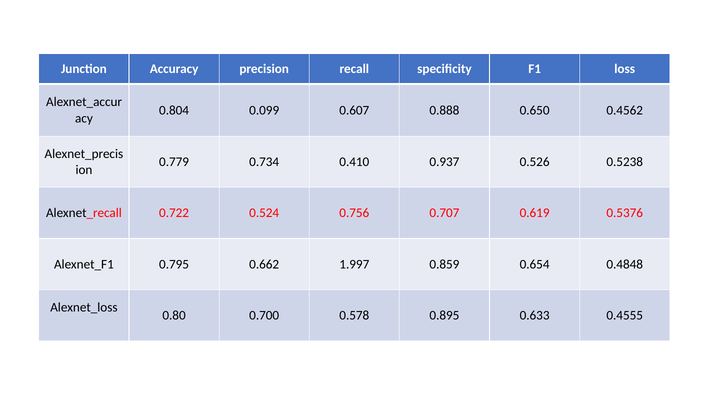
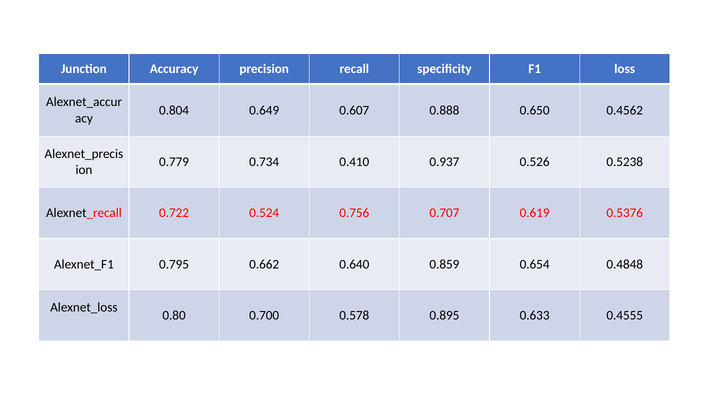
0.099: 0.099 -> 0.649 (264, 110)
1.997: 1.997 -> 0.640 (354, 264)
